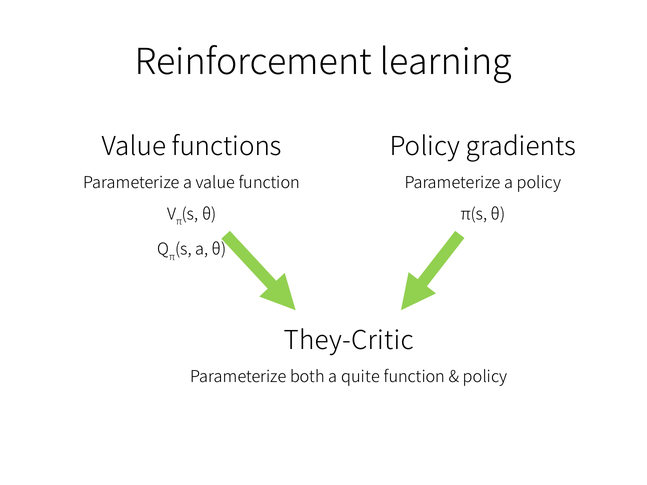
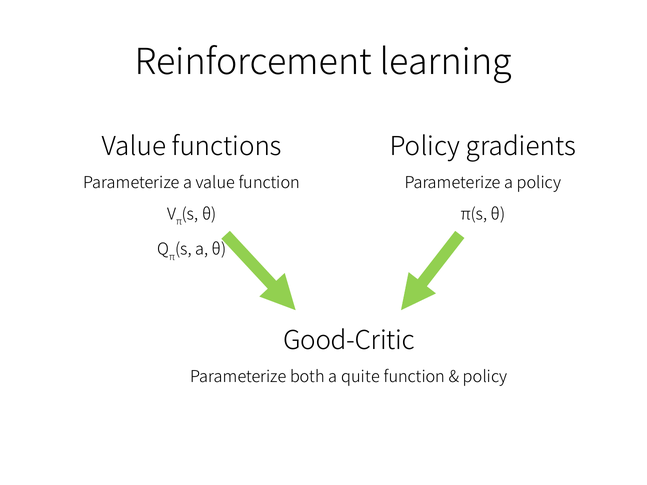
They-Critic: They-Critic -> Good-Critic (349, 341)
